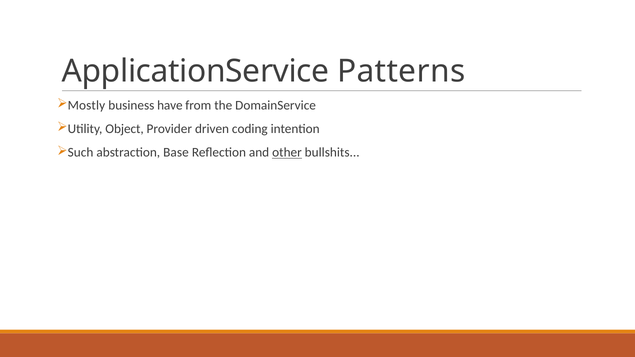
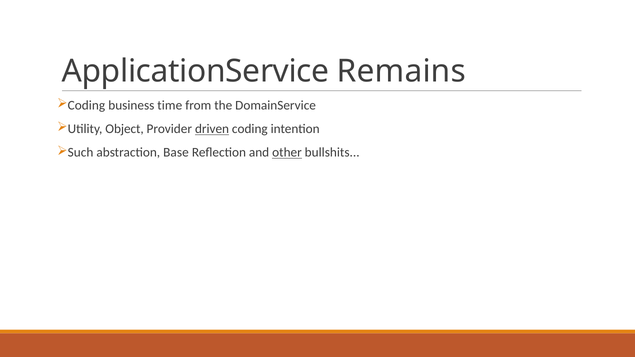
Patterns: Patterns -> Remains (401, 71)
Mostly: Mostly -> Coding (86, 106)
have: have -> time (170, 106)
driven underline: none -> present (212, 129)
